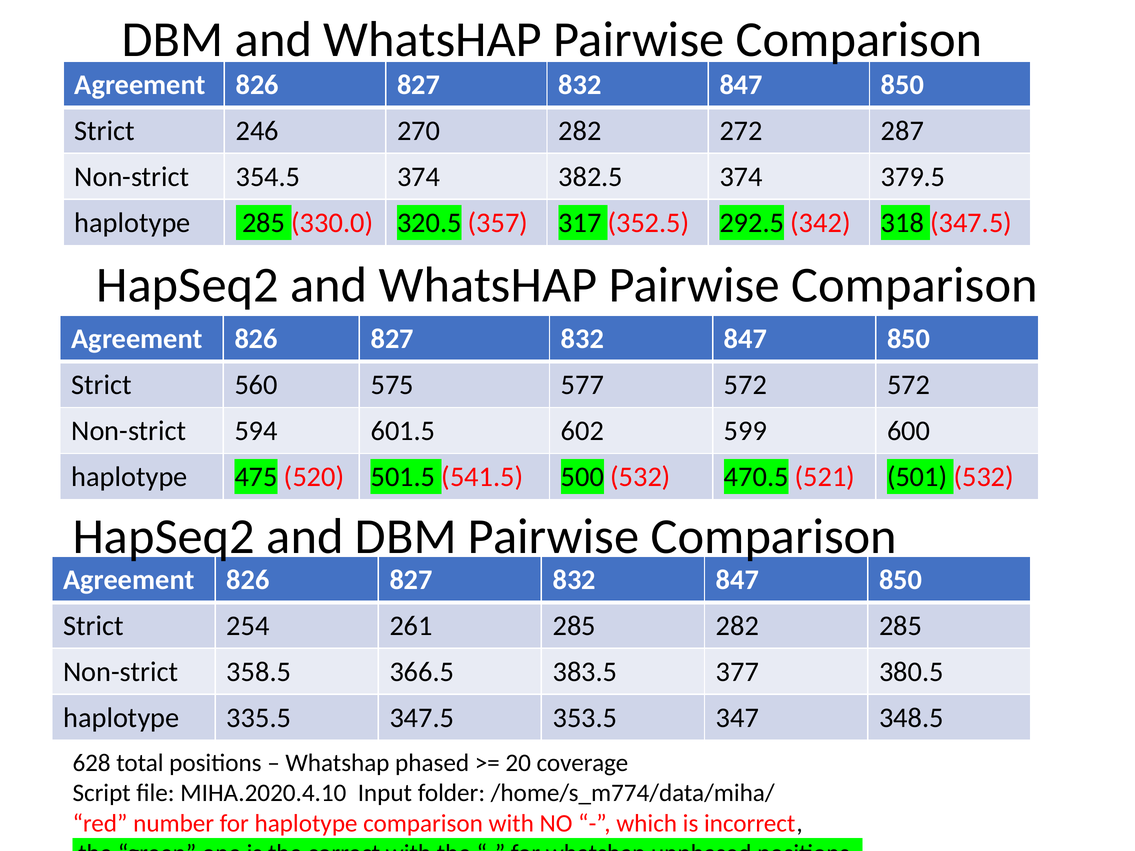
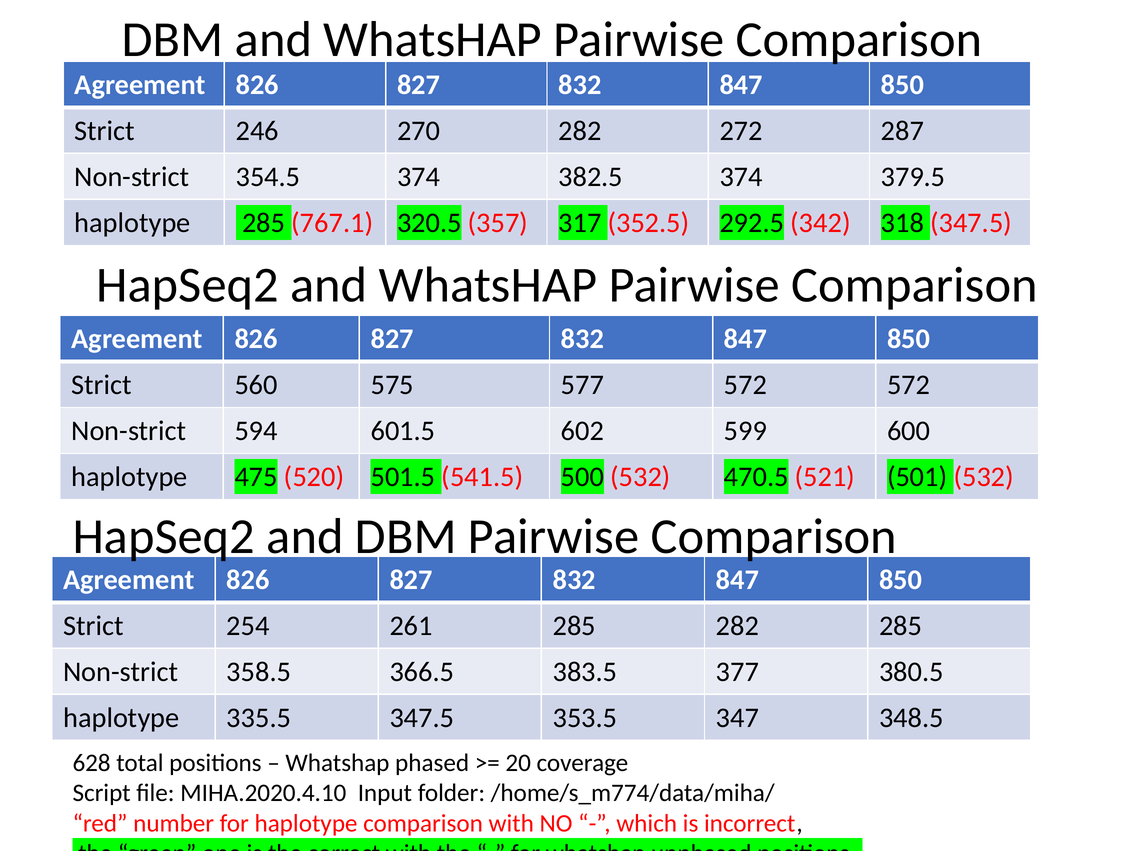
330.0: 330.0 -> 767.1 (332, 223)
